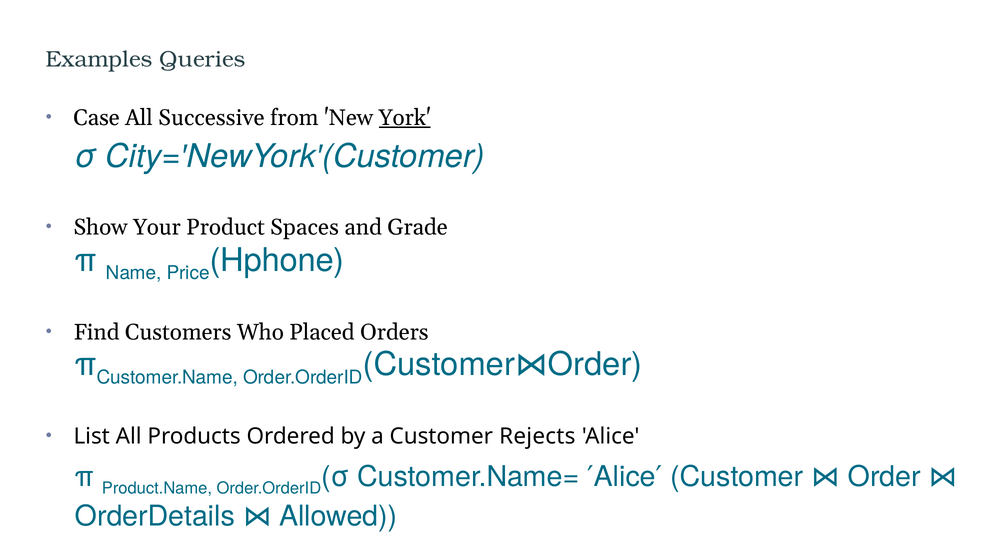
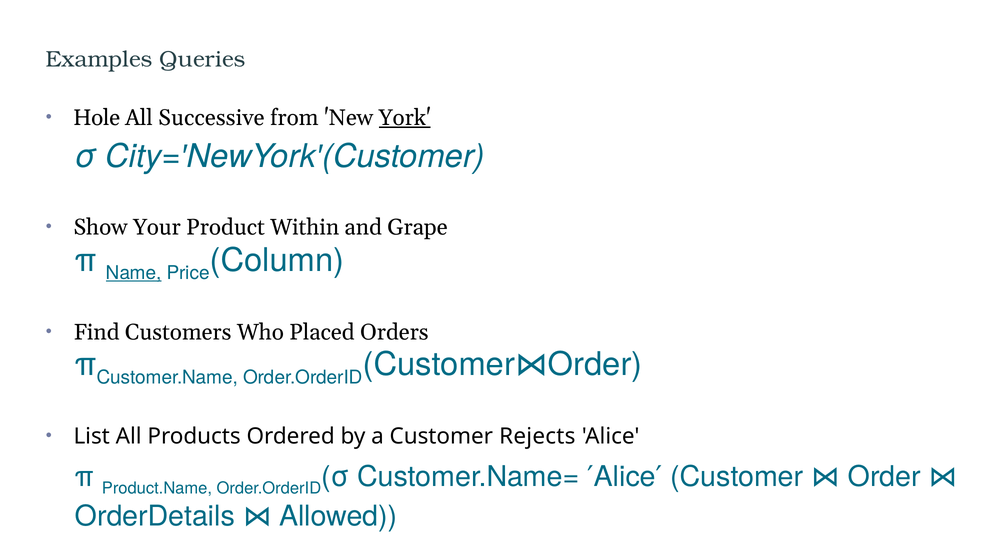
Case: Case -> Hole (97, 118)
Spaces: Spaces -> Within (305, 227)
Grade: Grade -> Grape (417, 227)
Name underline: none -> present (134, 273)
Hphone: Hphone -> Column (277, 260)
